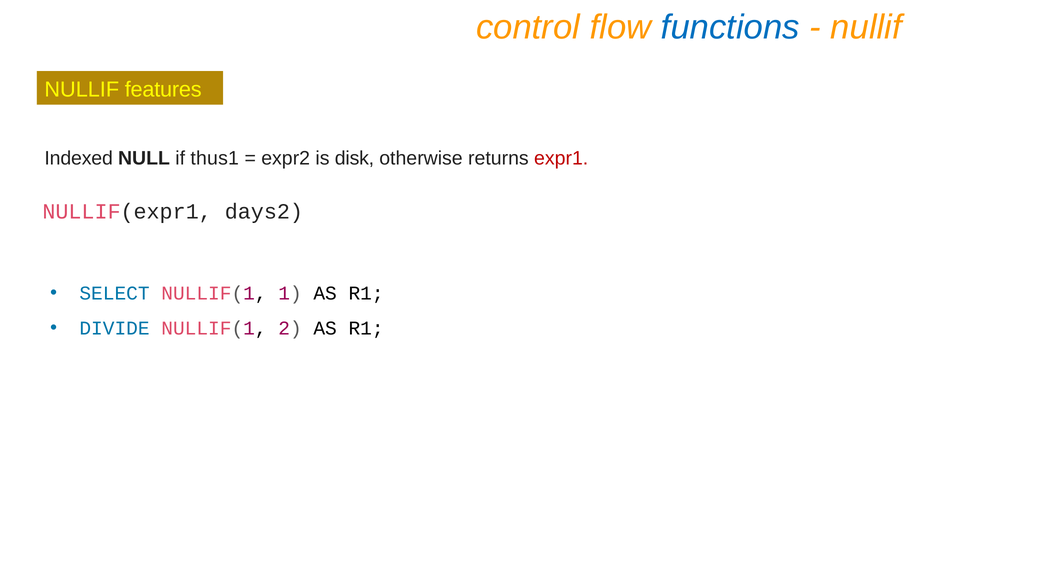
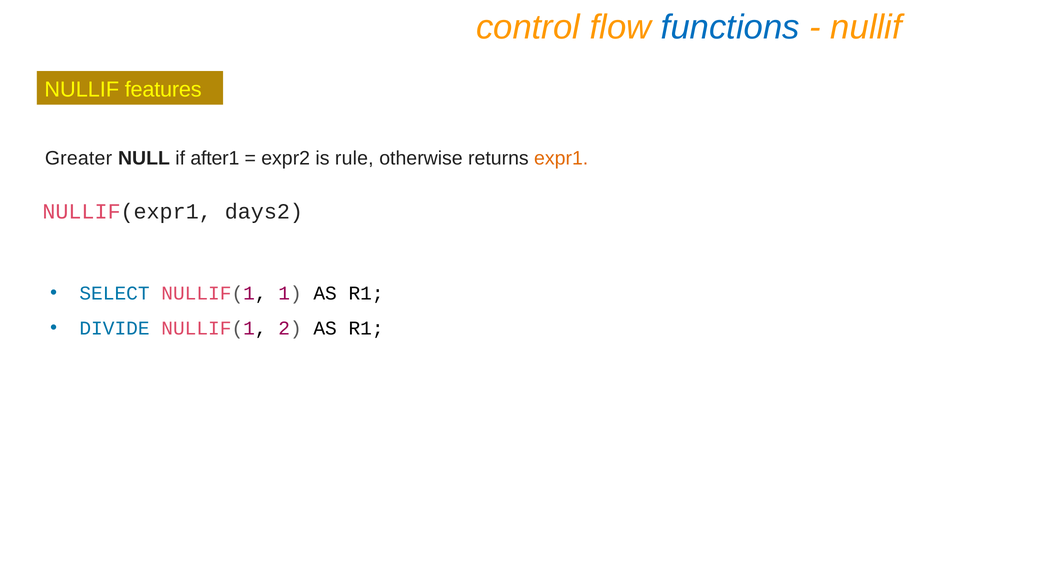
Indexed: Indexed -> Greater (79, 158)
thus1: thus1 -> after1 (215, 158)
disk: disk -> rule (354, 158)
expr1 colour: red -> orange (561, 158)
